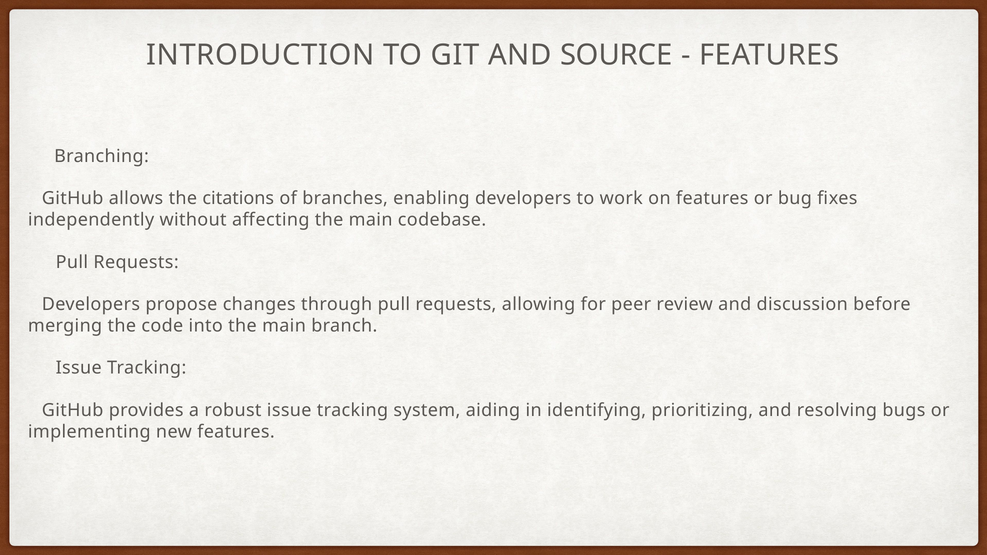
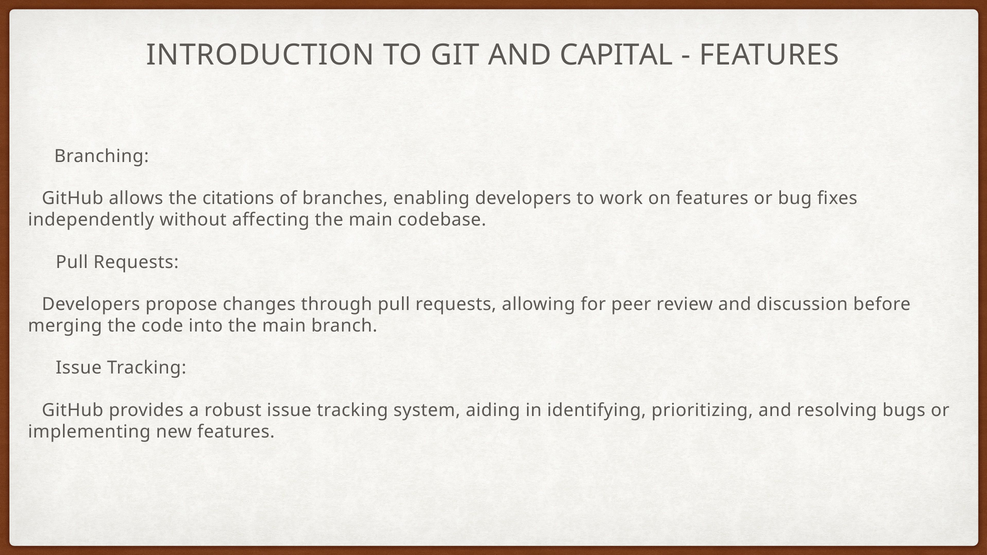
SOURCE: SOURCE -> CAPITAL (616, 55)
